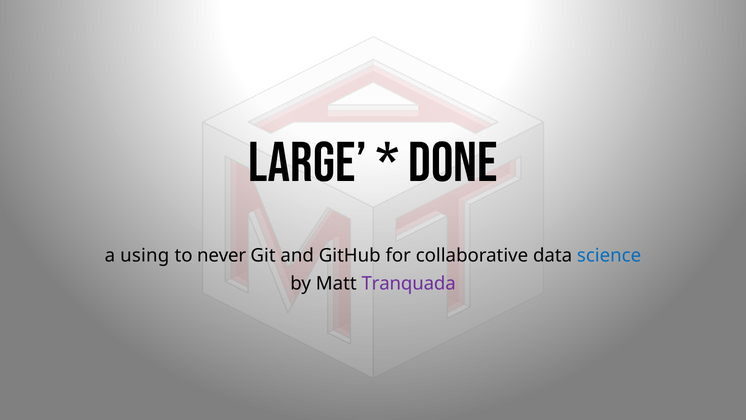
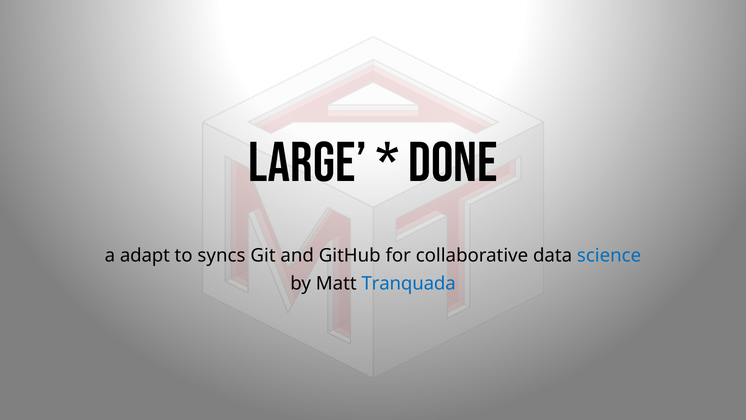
using: using -> adapt (145, 256)
never: never -> syncs (221, 256)
Tranquada colour: purple -> blue (409, 283)
